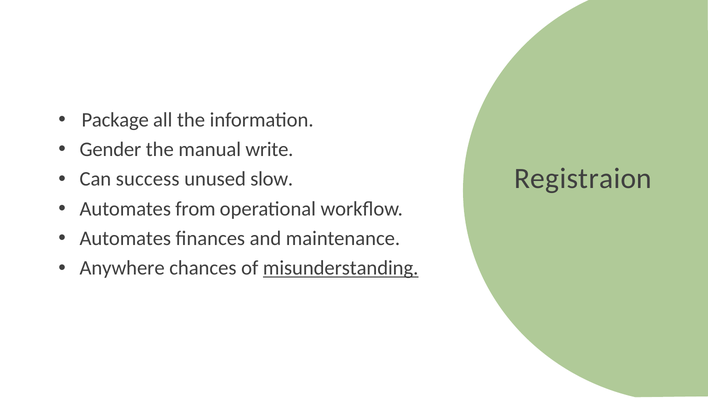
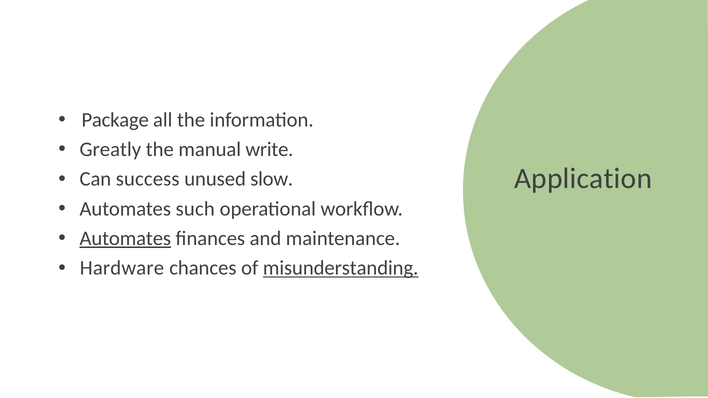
Gender: Gender -> Greatly (110, 150)
Registraion: Registraion -> Application (583, 178)
from: from -> such (195, 209)
Automates underline: none -> present (125, 239)
Anywhere: Anywhere -> Hardware (122, 268)
